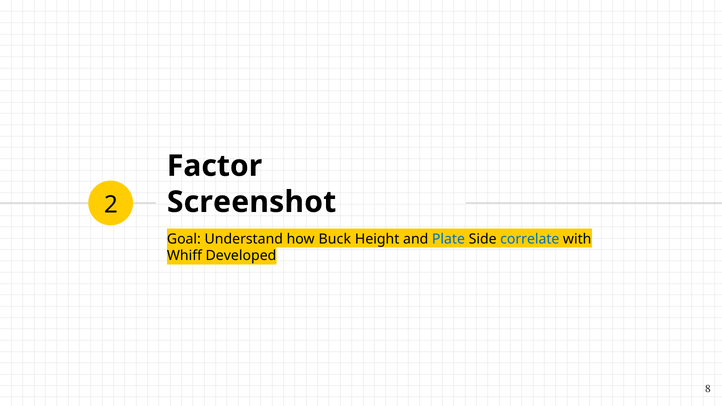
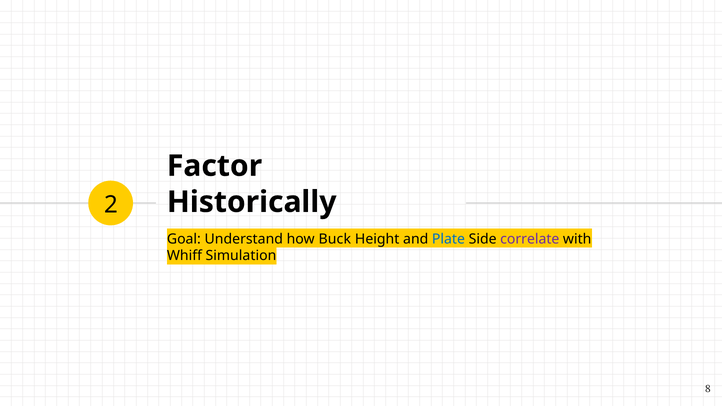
Screenshot: Screenshot -> Historically (252, 202)
correlate colour: blue -> purple (530, 239)
Developed: Developed -> Simulation (241, 256)
